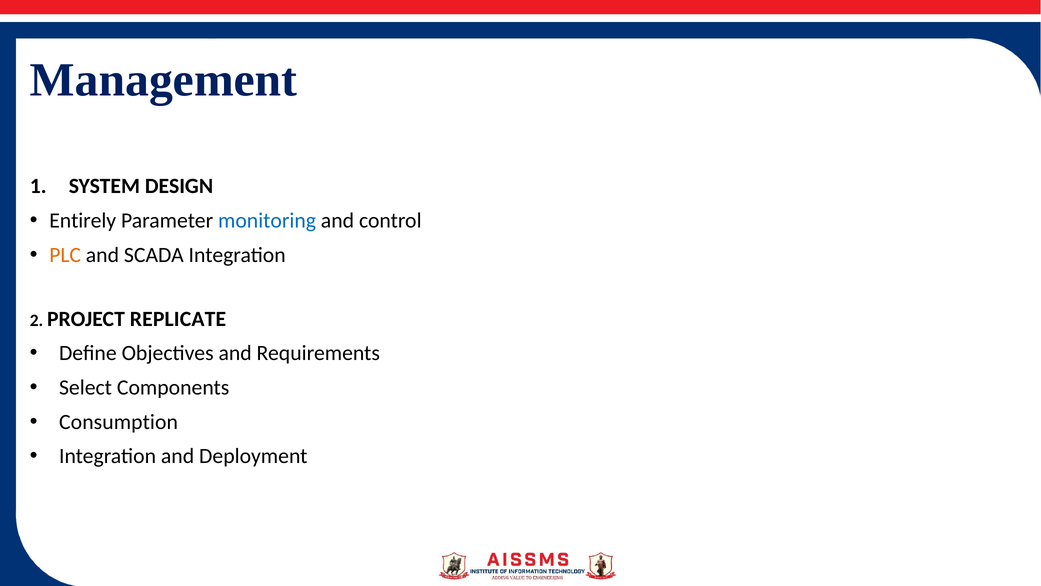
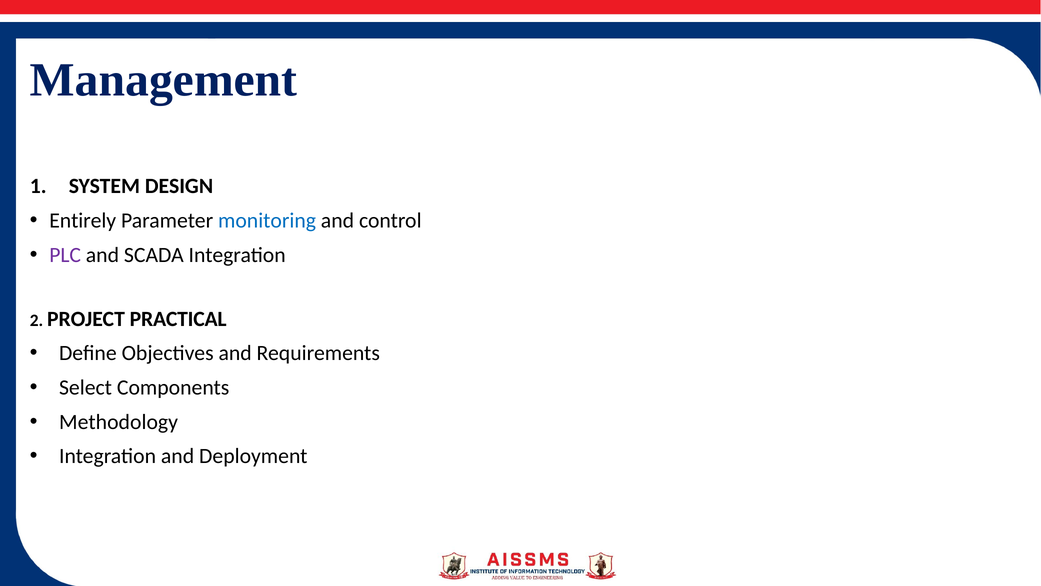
PLC colour: orange -> purple (65, 255)
REPLICATE: REPLICATE -> PRACTICAL (178, 319)
Consumption: Consumption -> Methodology (119, 422)
